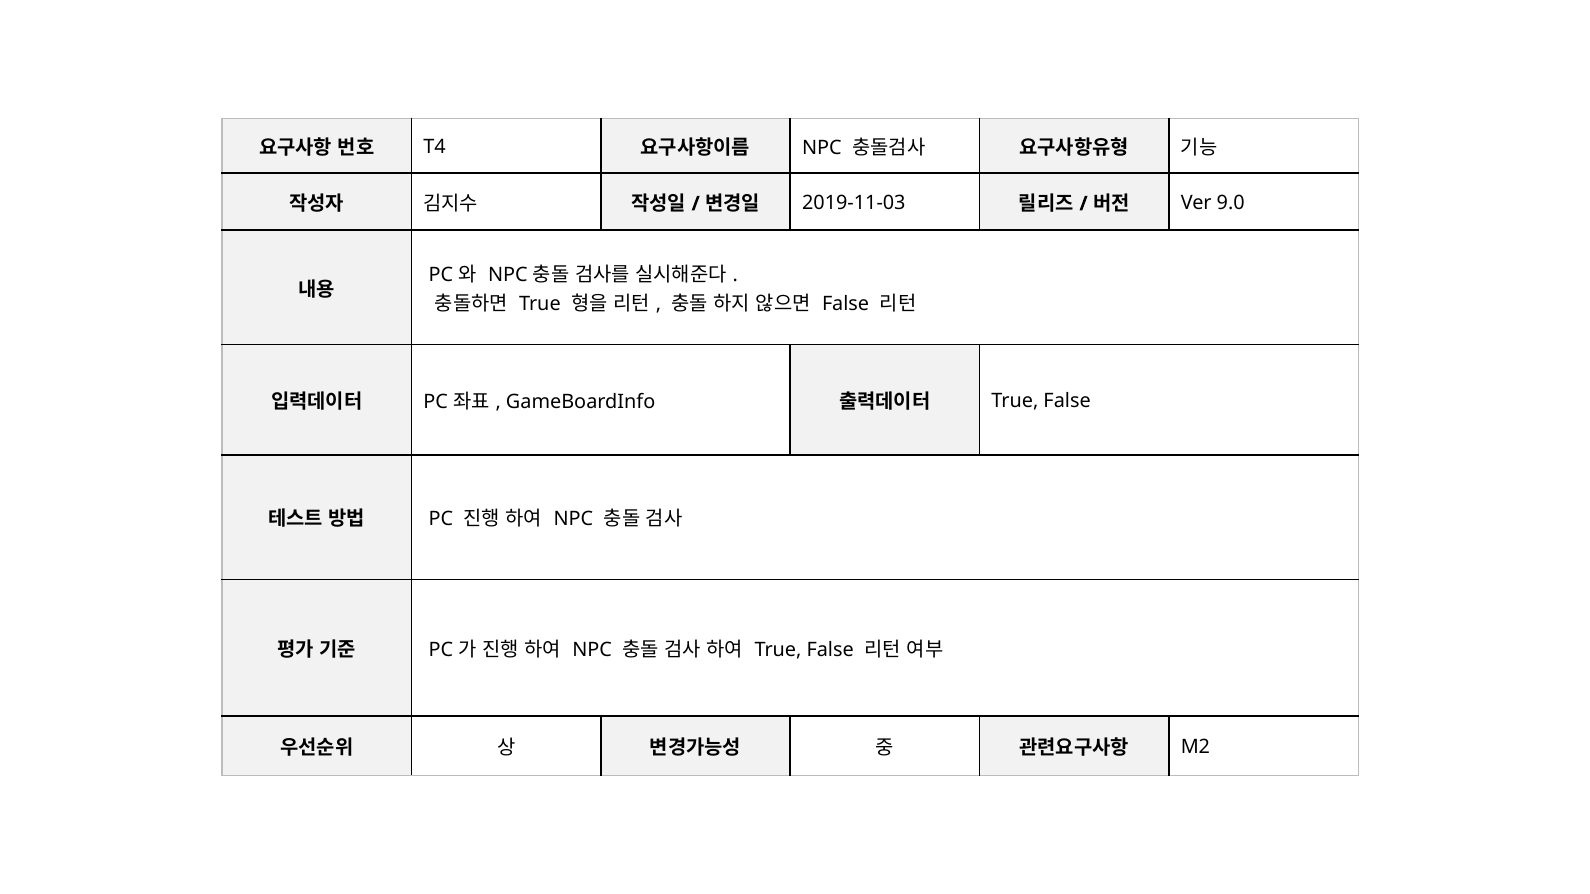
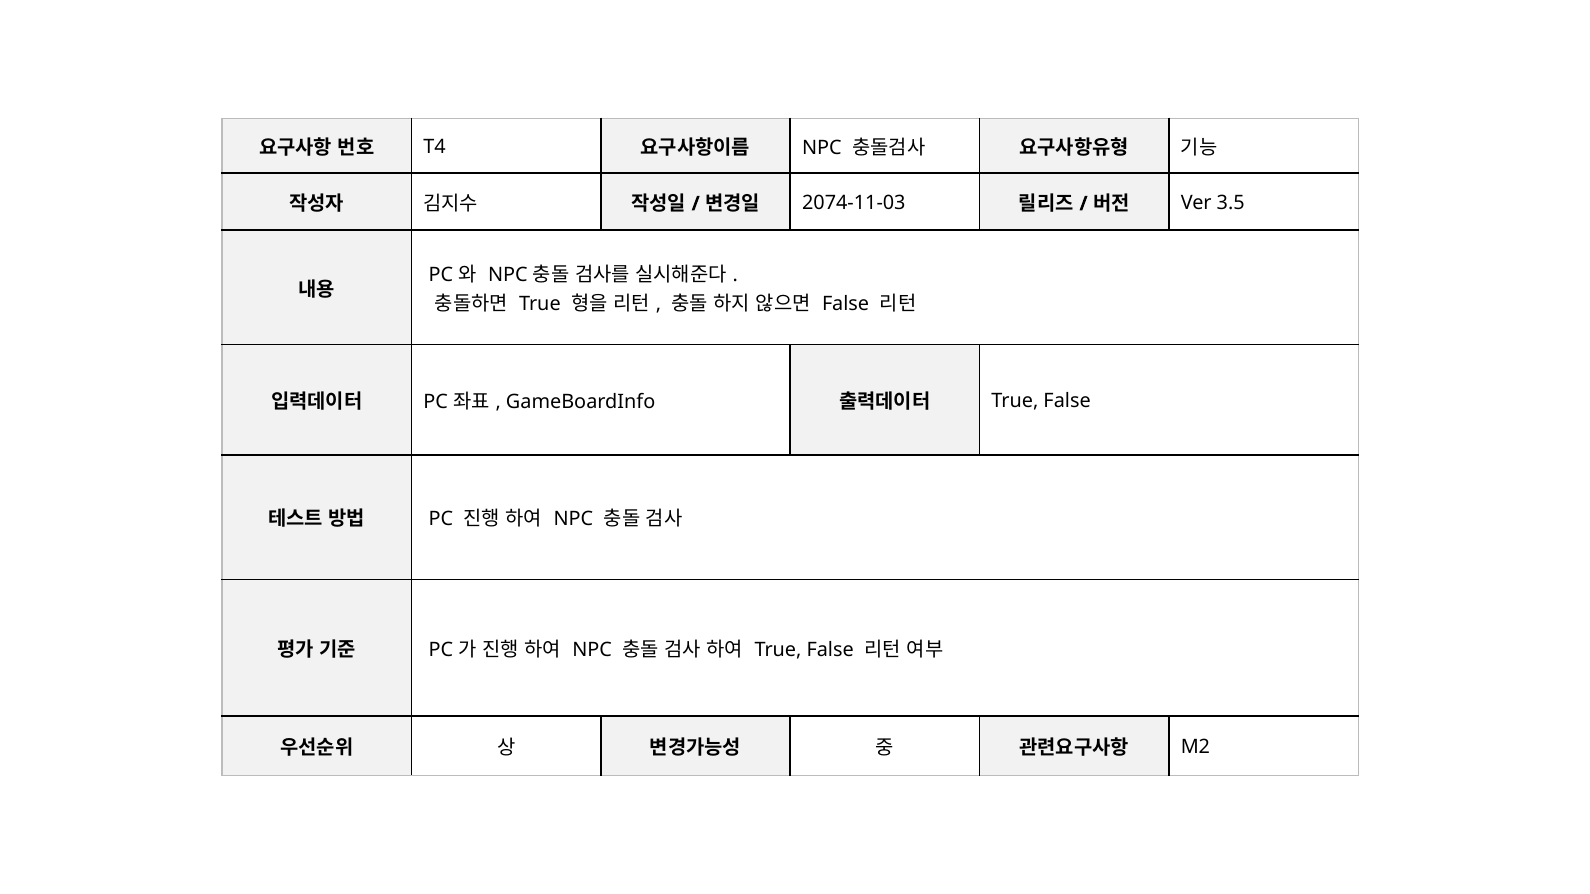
2019-11-03: 2019-11-03 -> 2074-11-03 (854, 203)
9.0: 9.0 -> 3.5 (1231, 203)
